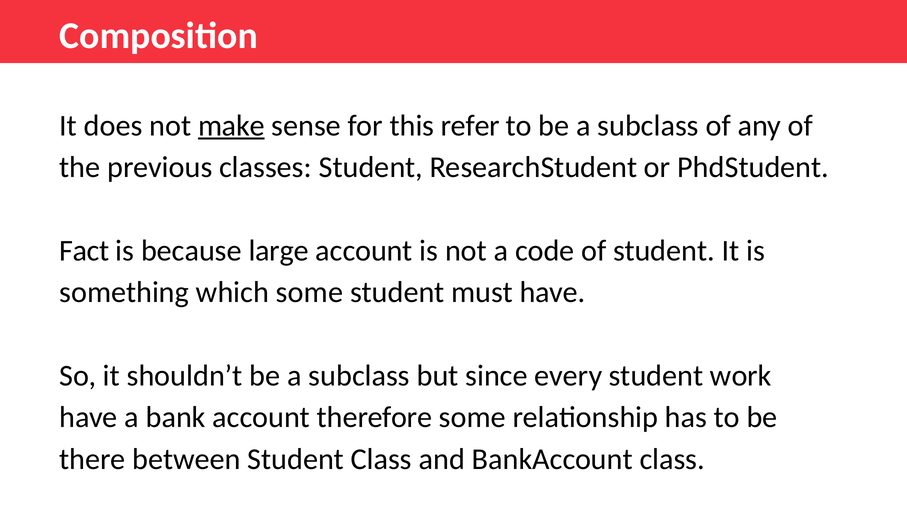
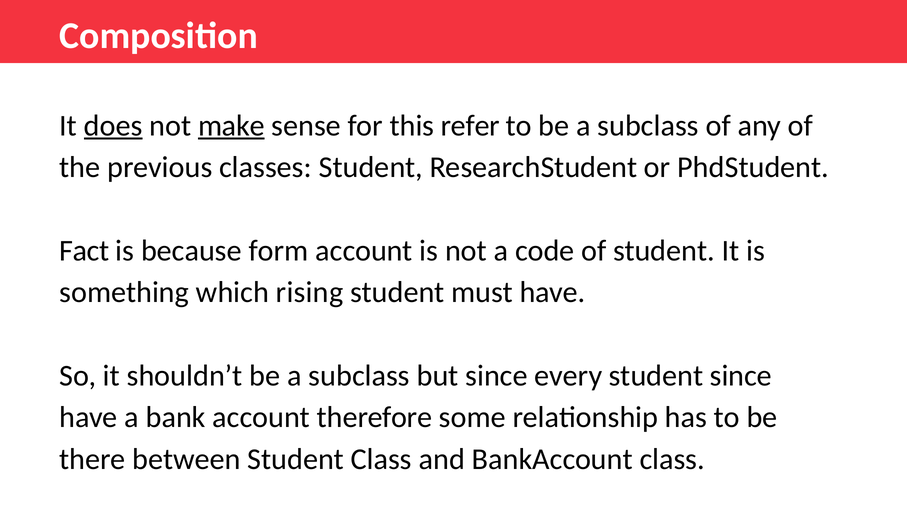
does underline: none -> present (113, 126)
large: large -> form (279, 251)
which some: some -> rising (310, 292)
student work: work -> since (741, 376)
